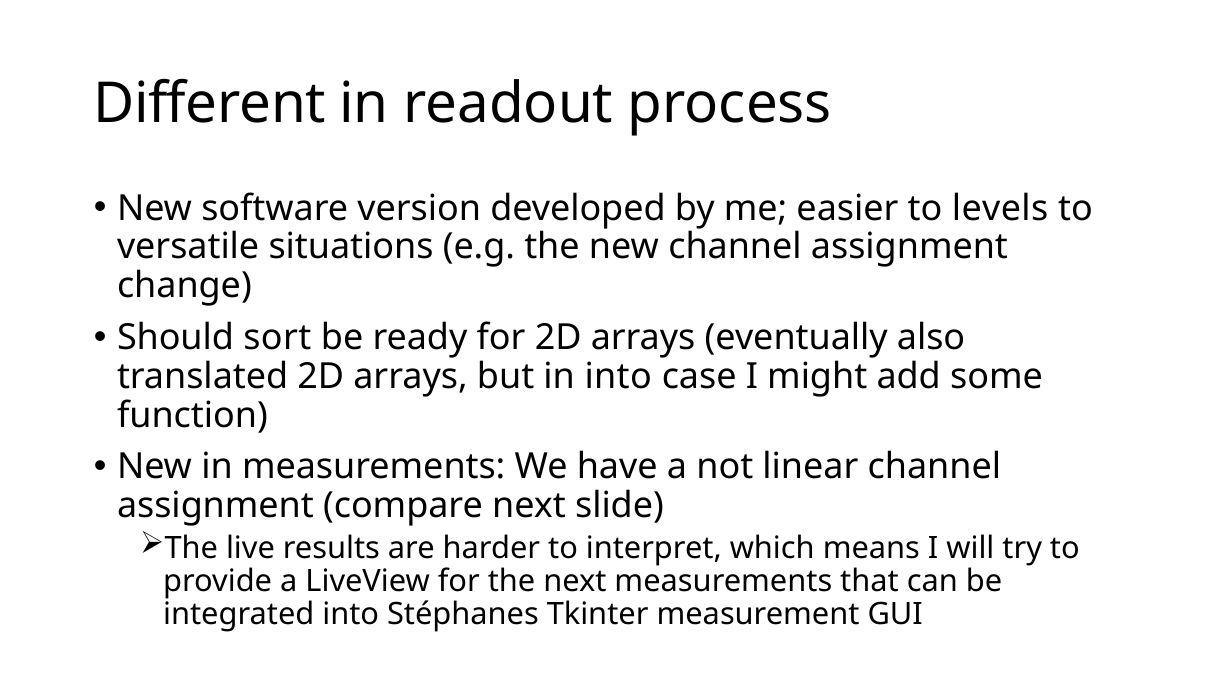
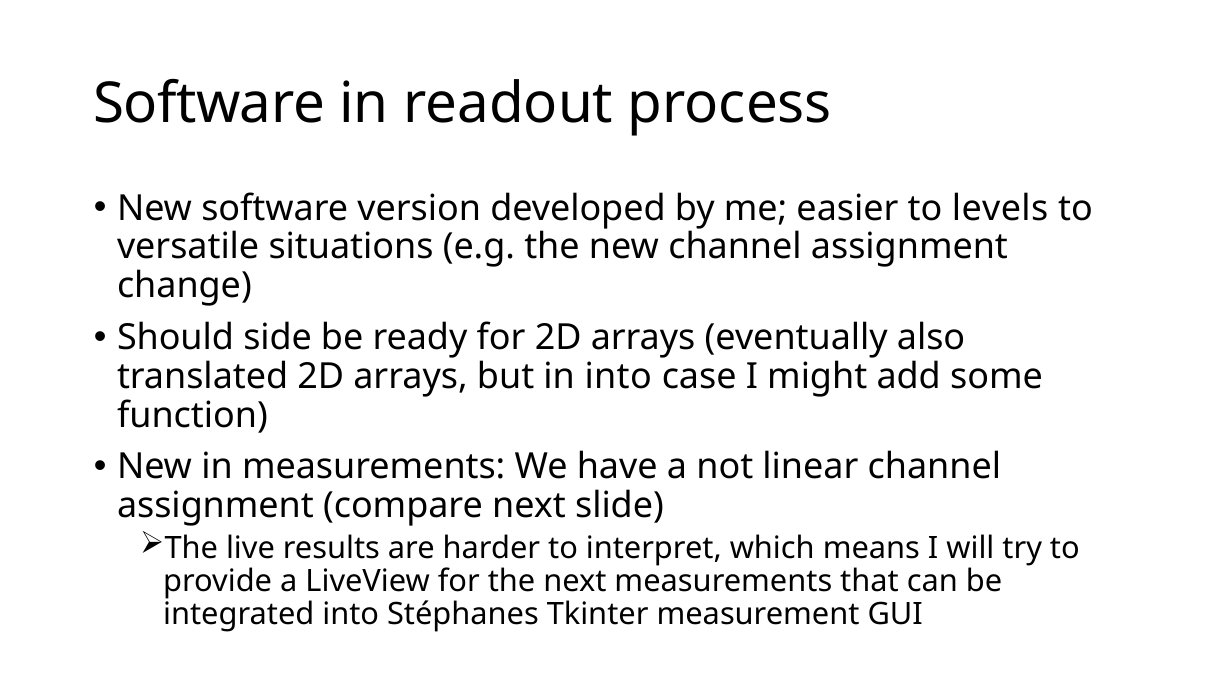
Different: Different -> Software (210, 103)
sort: sort -> side (278, 338)
